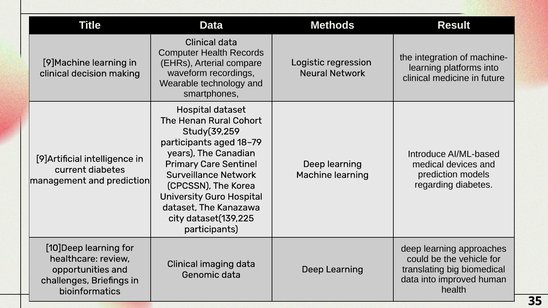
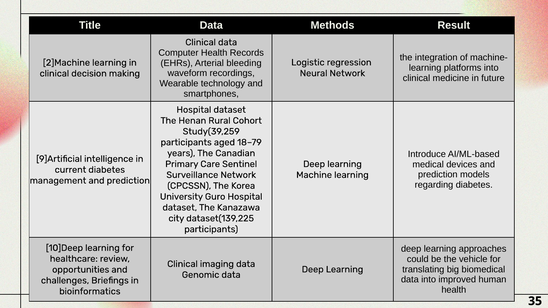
compare: compare -> bleeding (244, 63)
9]Machine: 9]Machine -> 2]Machine (66, 63)
